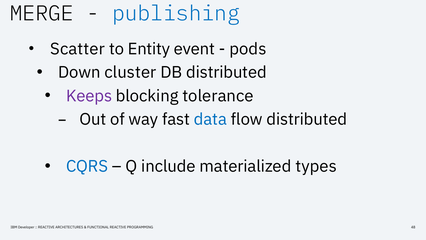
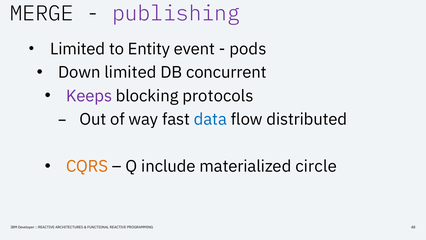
publishing colour: blue -> purple (176, 13)
Scatter: Scatter -> Limited (78, 49)
Down cluster: cluster -> limited (130, 72)
DB distributed: distributed -> concurrent (226, 72)
tolerance: tolerance -> protocols (218, 96)
CQRS colour: blue -> orange (87, 166)
types: types -> circle (316, 166)
